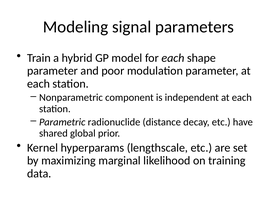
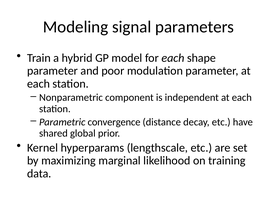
radionuclide: radionuclide -> convergence (114, 122)
